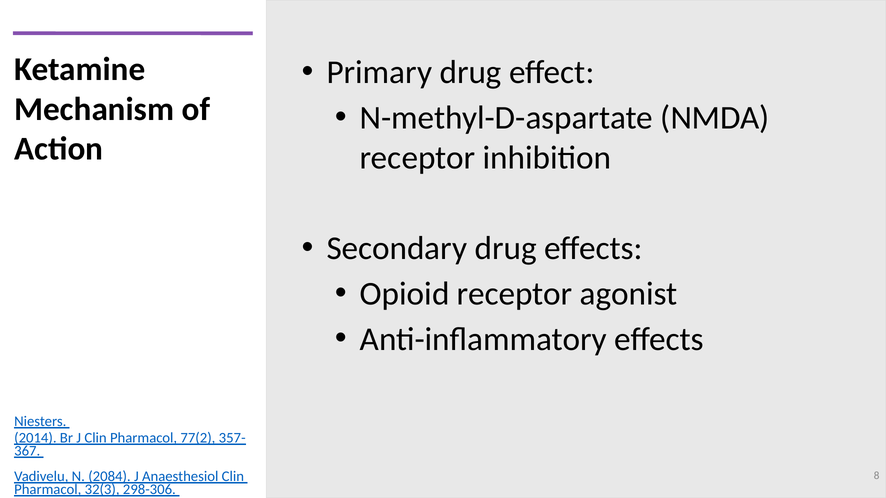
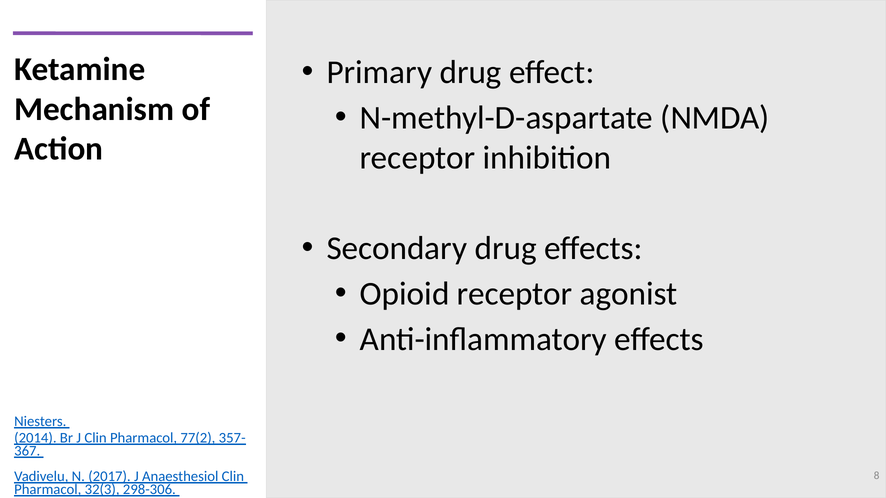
2084: 2084 -> 2017 (109, 477)
